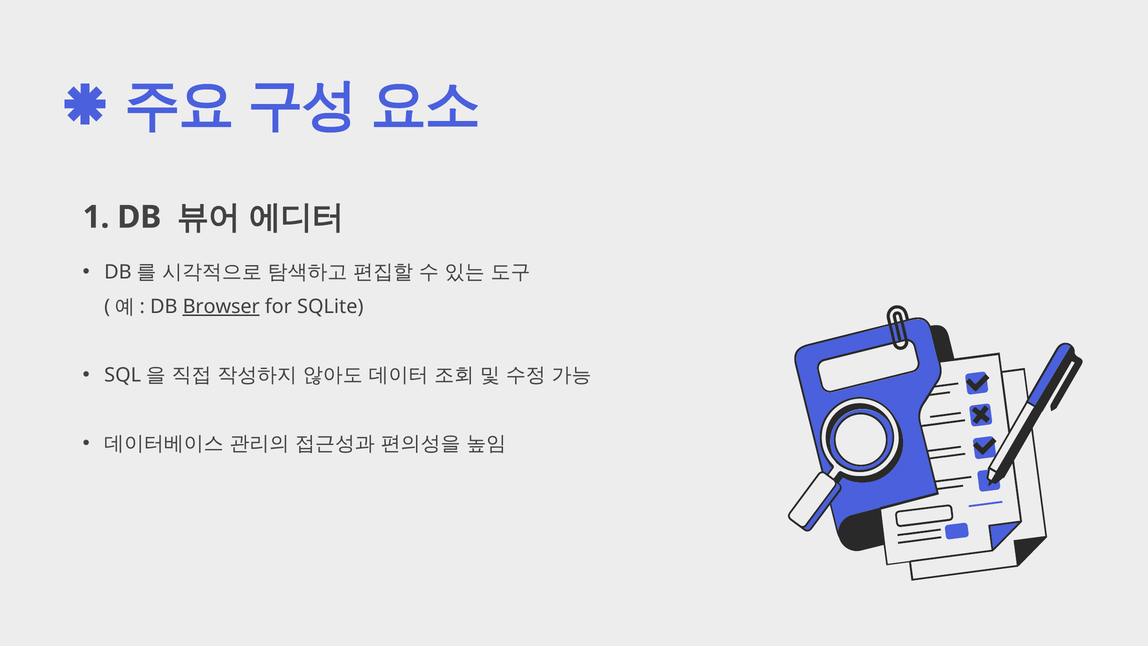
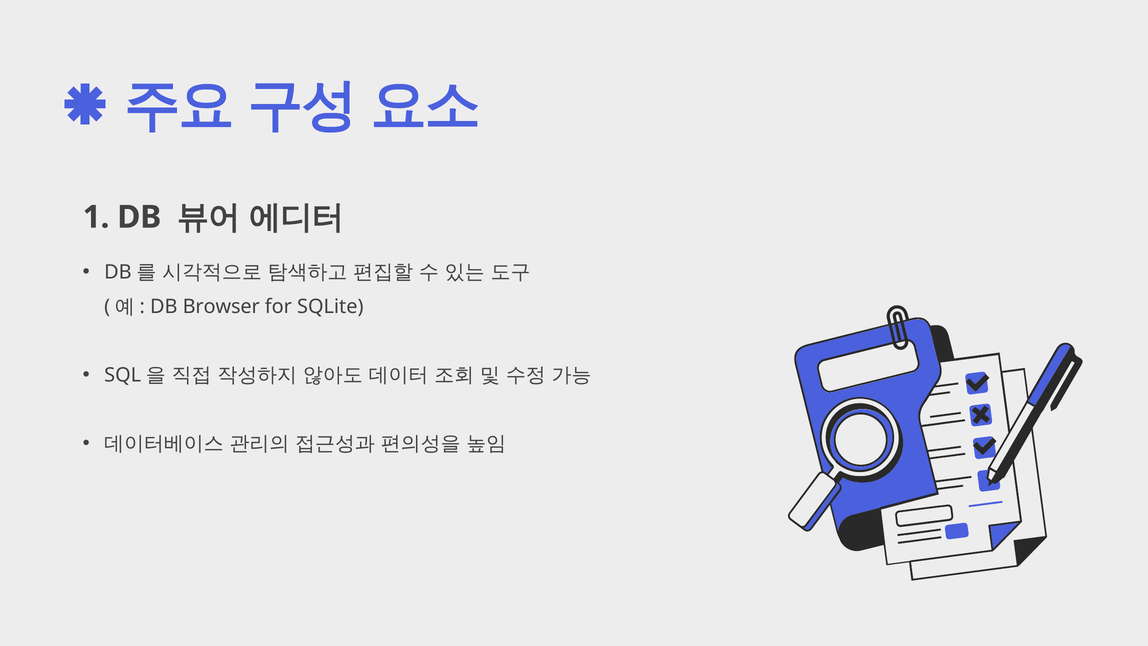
Browser underline: present -> none (221, 307)
